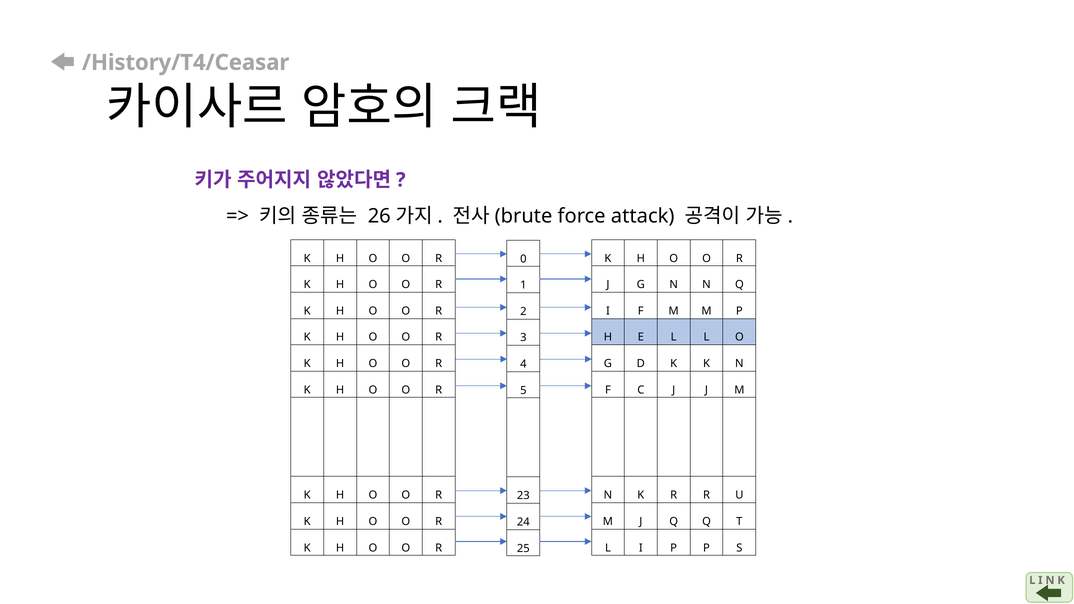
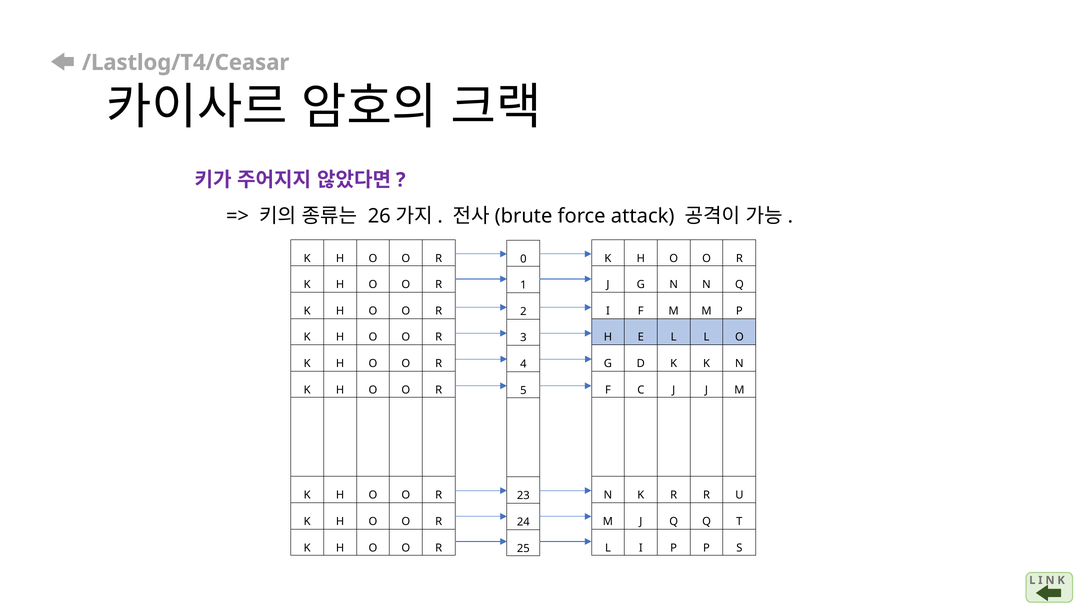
/History/T4/Ceasar: /History/T4/Ceasar -> /Lastlog/T4/Ceasar (186, 63)
